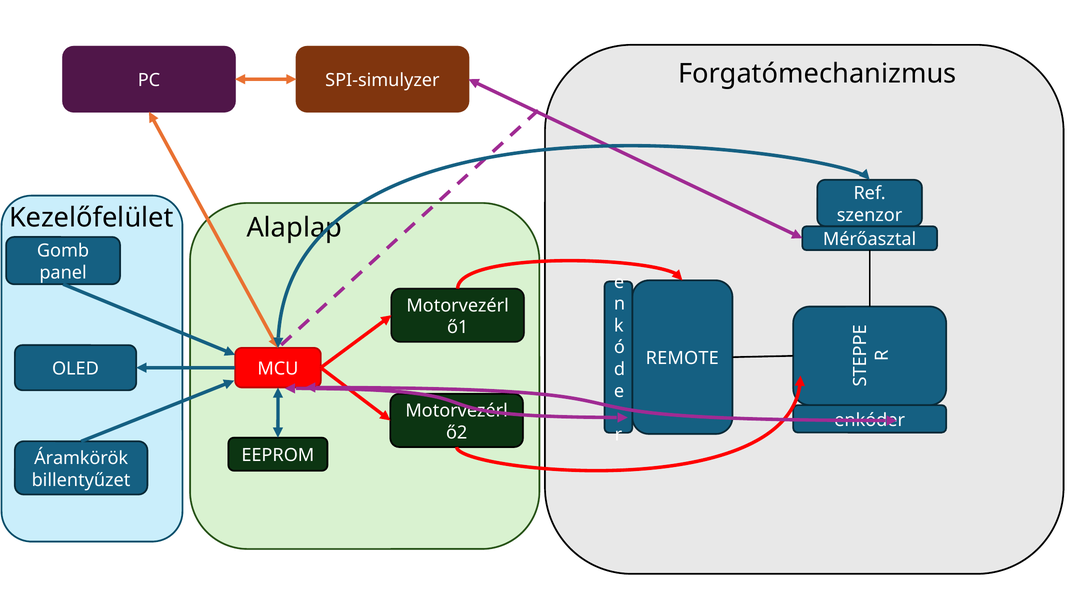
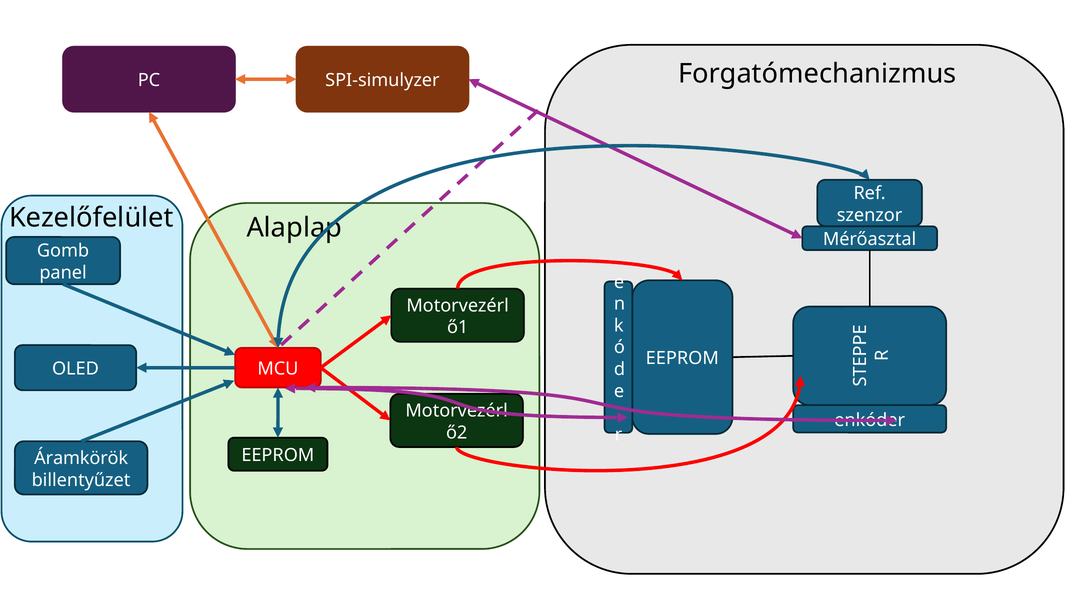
REMOTE: REMOTE -> EEPROM (682, 358)
